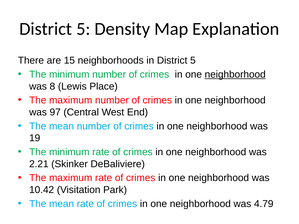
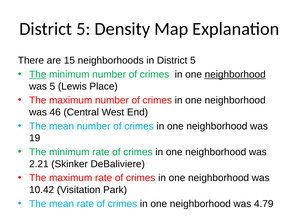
The underline: none -> present (38, 74)
was 8: 8 -> 5 (52, 86)
97: 97 -> 46 (55, 112)
